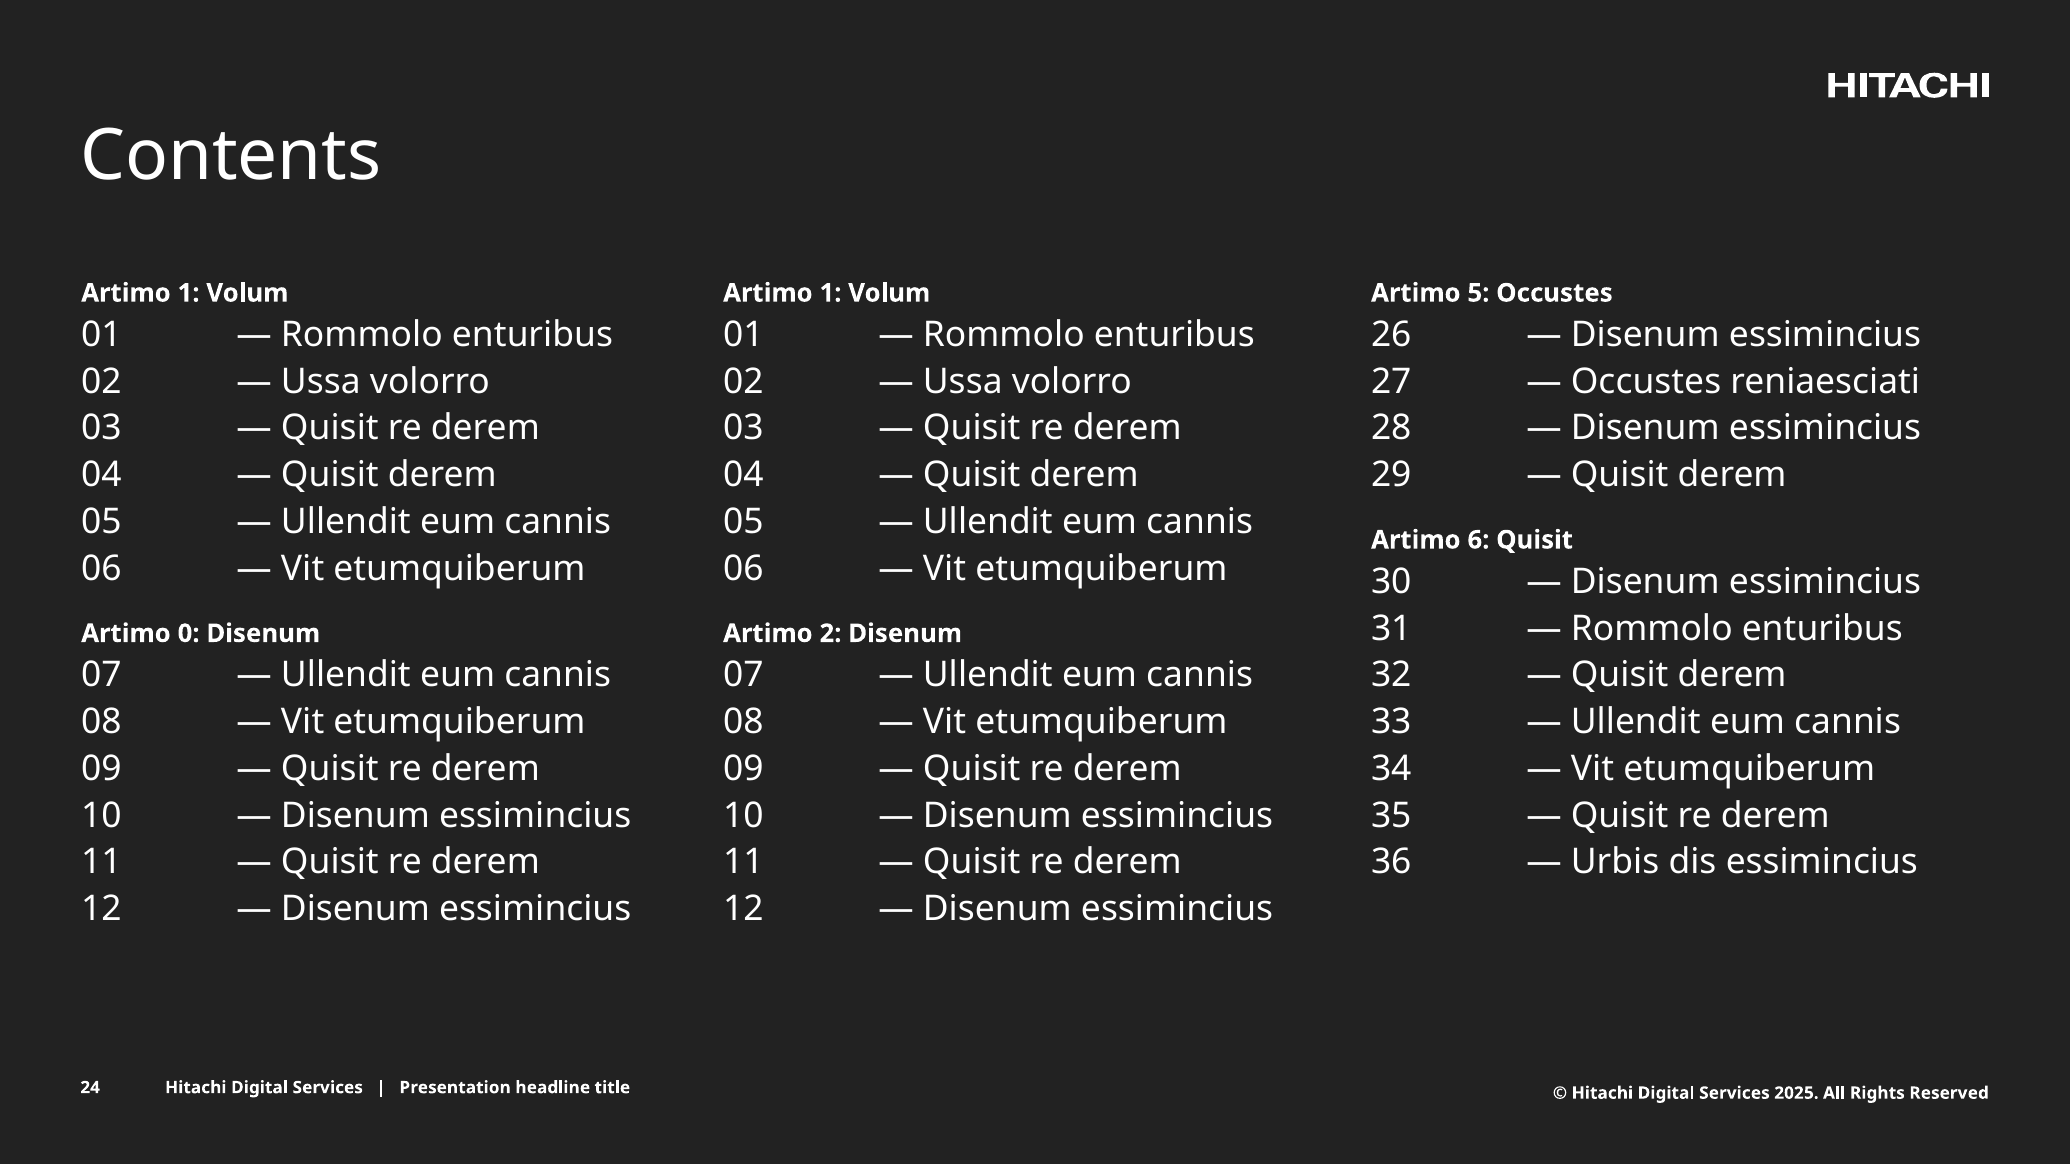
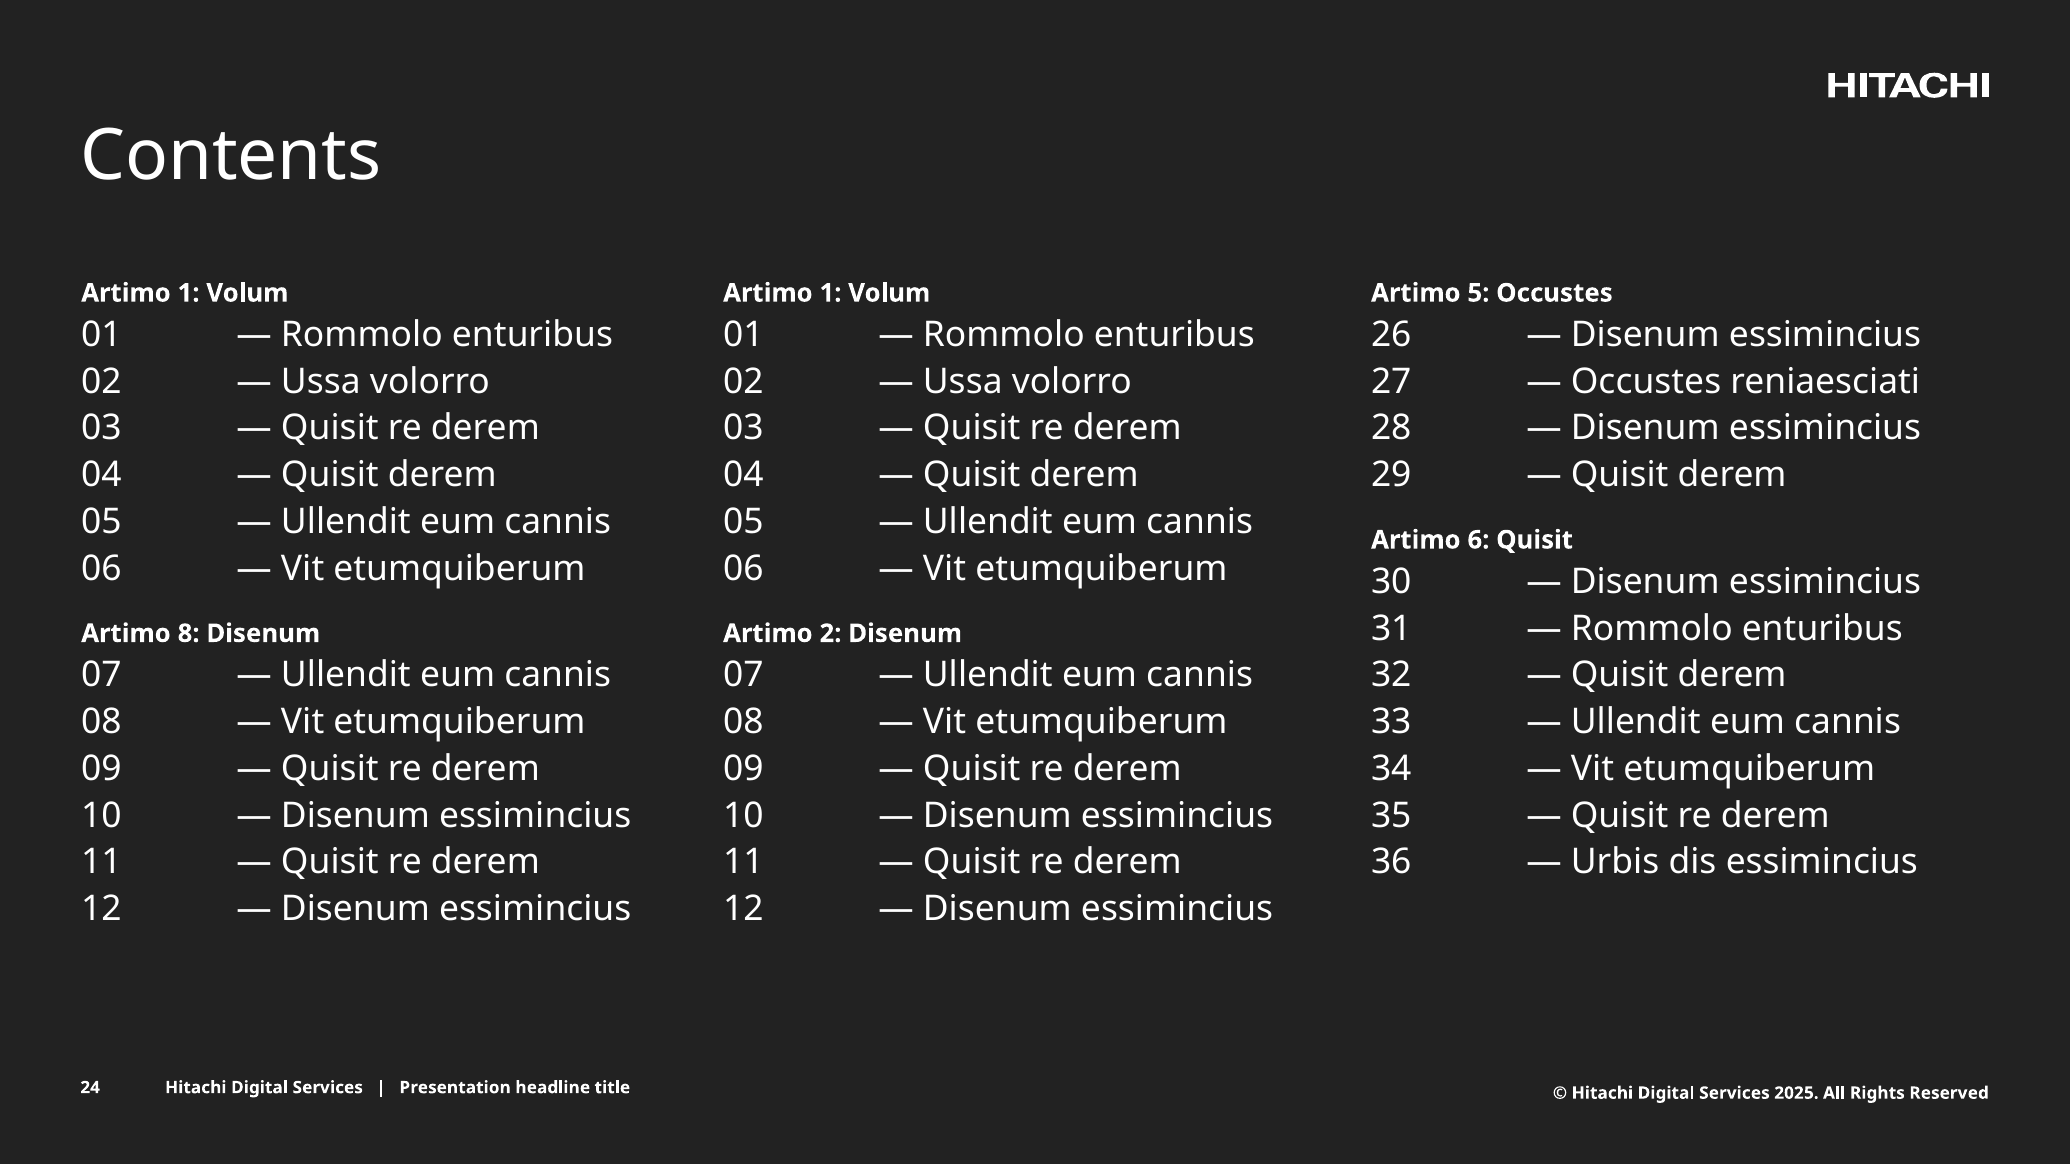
0: 0 -> 8 (189, 634)
